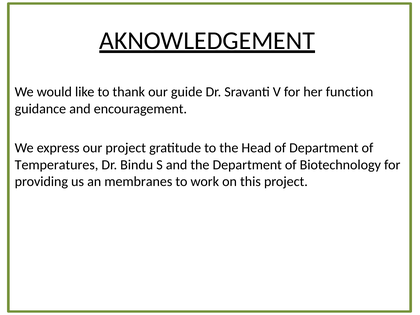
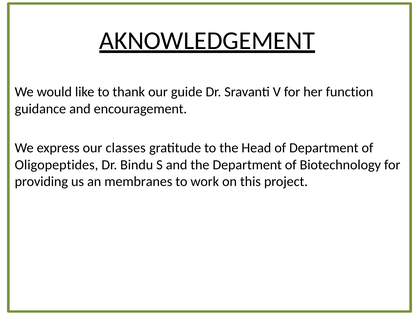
our project: project -> classes (126, 148)
Temperatures: Temperatures -> Oligopeptides (56, 165)
